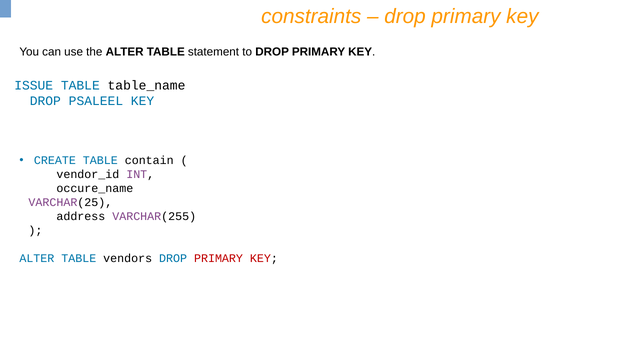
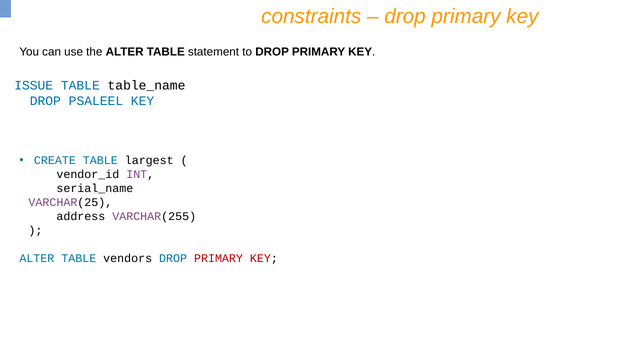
contain: contain -> largest (149, 160)
occure_name: occure_name -> serial_name (95, 188)
